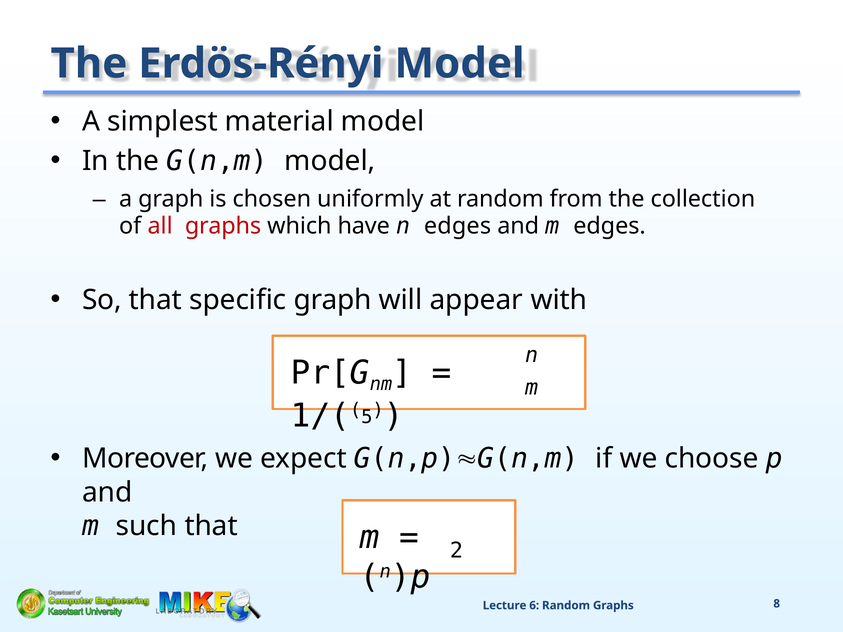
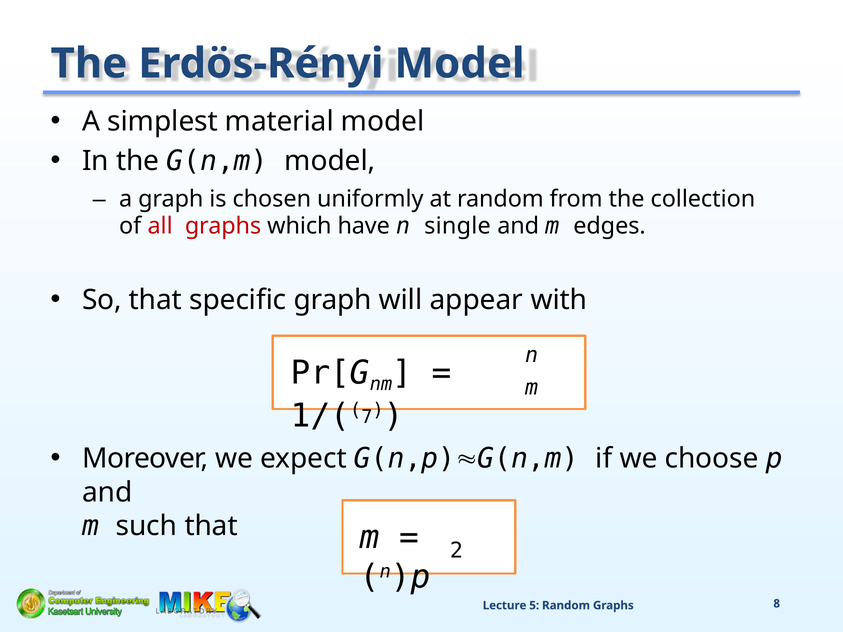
n edges: edges -> single (457, 226)
5: 5 -> 7 (367, 417)
6: 6 -> 5 (534, 606)
